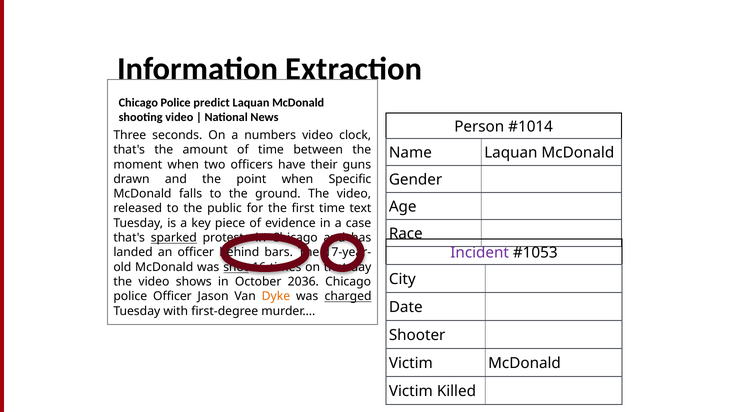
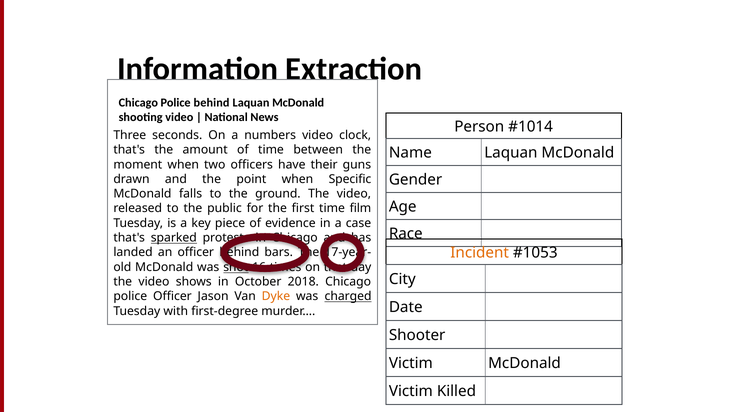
Police predict: predict -> behind (212, 103)
text: text -> film (360, 208)
Incident colour: purple -> orange (480, 252)
2036: 2036 -> 2018 (303, 282)
